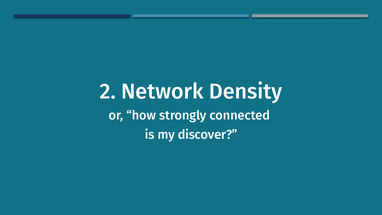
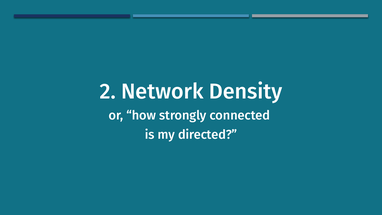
discover: discover -> directed (208, 135)
